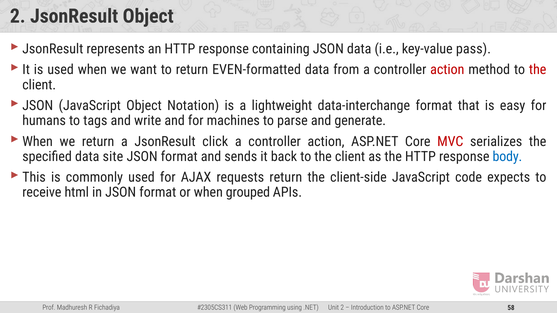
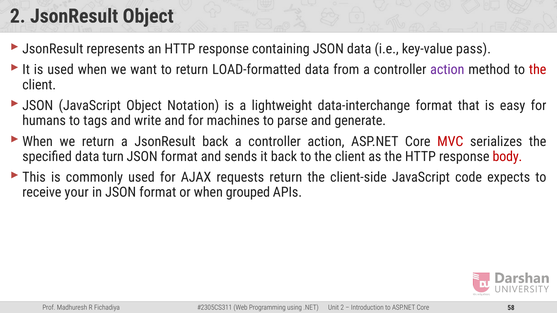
EVEN-formatted: EVEN-formatted -> LOAD-formatted (257, 70)
action colour: red -> purple (447, 70)
JsonResult click: click -> back (215, 142)
site: site -> turn (113, 157)
body colour: blue -> red (507, 157)
html: html -> your (77, 192)
